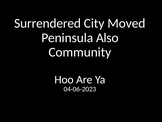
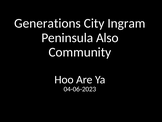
Surrendered: Surrendered -> Generations (48, 23)
Moved: Moved -> Ingram (126, 23)
